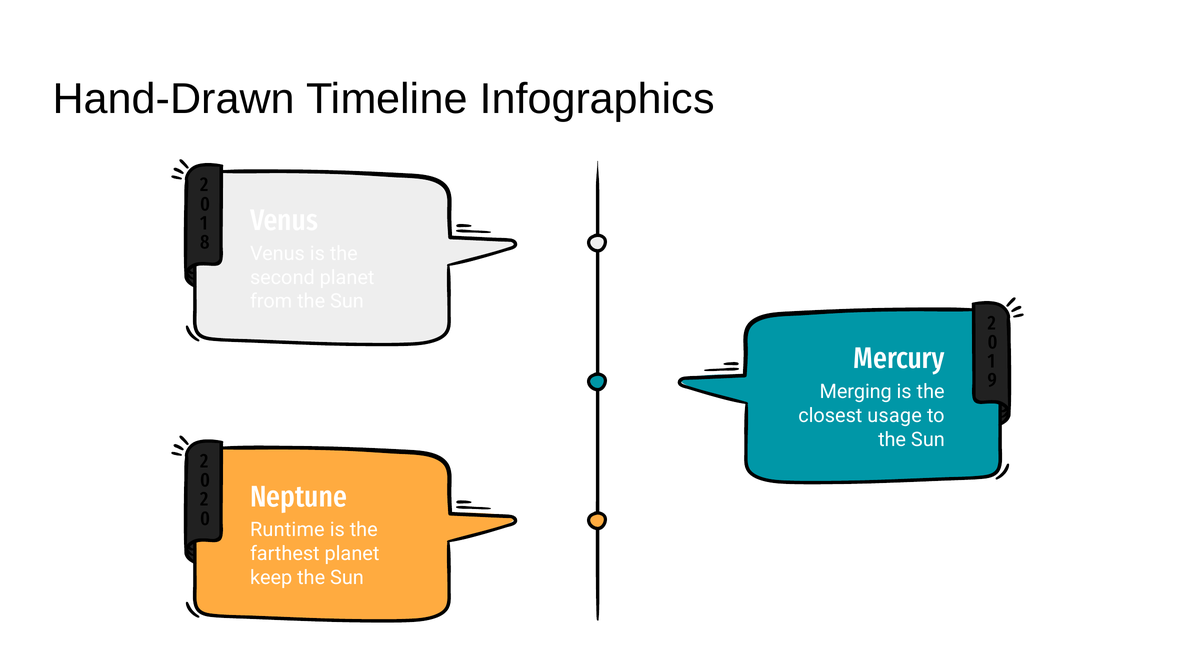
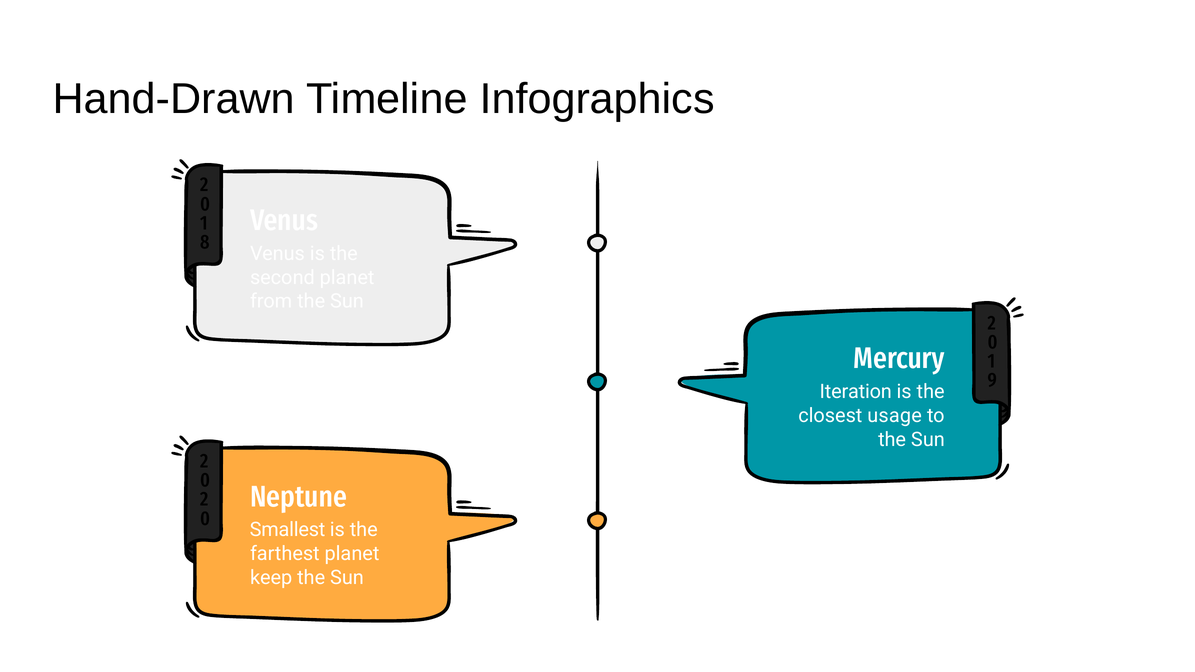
Merging: Merging -> Iteration (856, 392)
Runtime: Runtime -> Smallest (288, 530)
